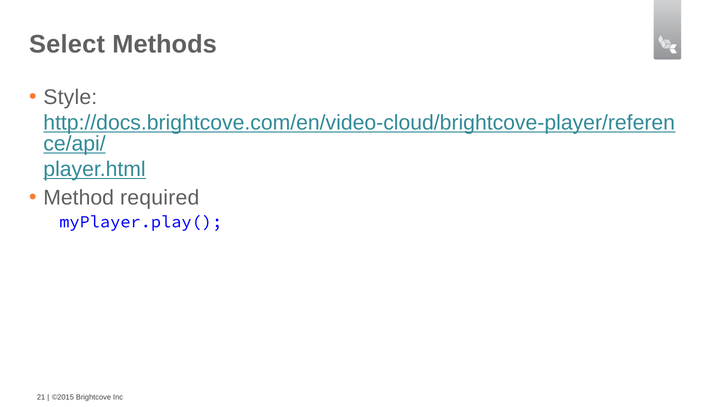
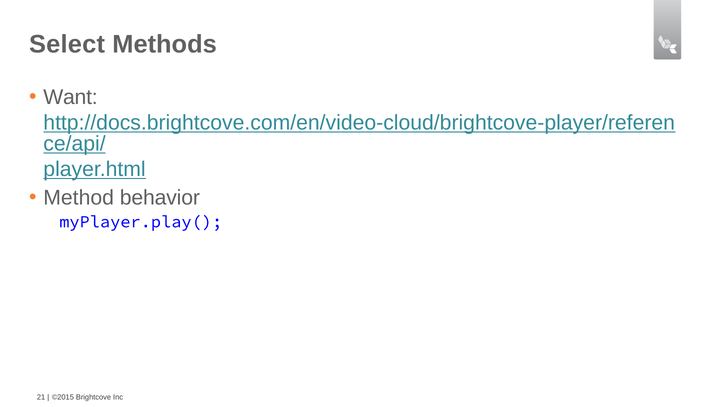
Style: Style -> Want (70, 97)
required: required -> behavior (160, 198)
